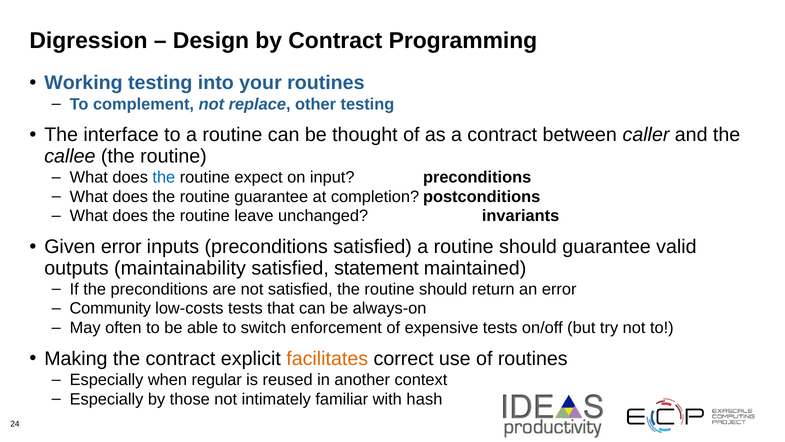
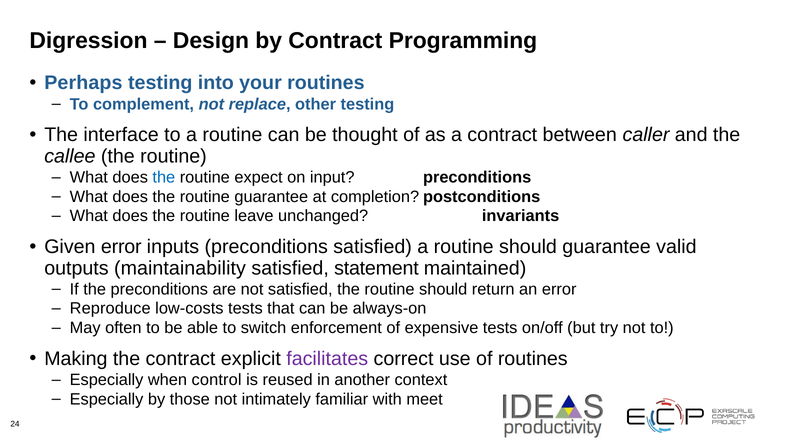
Working: Working -> Perhaps (83, 83)
Community: Community -> Reproduce (110, 308)
facilitates colour: orange -> purple (327, 358)
regular: regular -> control (217, 380)
hash: hash -> meet (425, 399)
